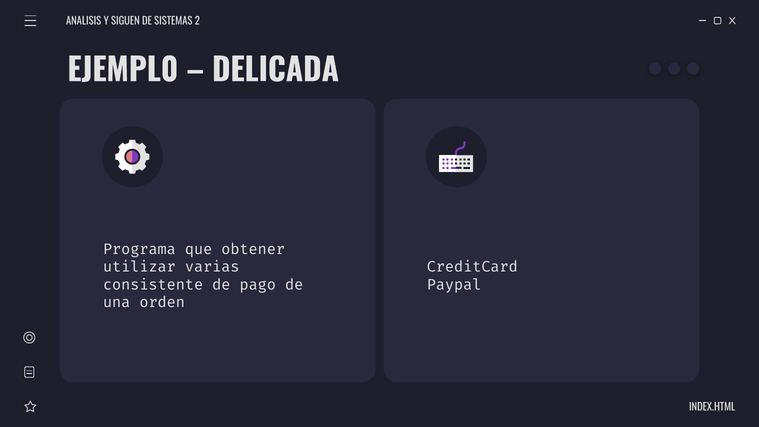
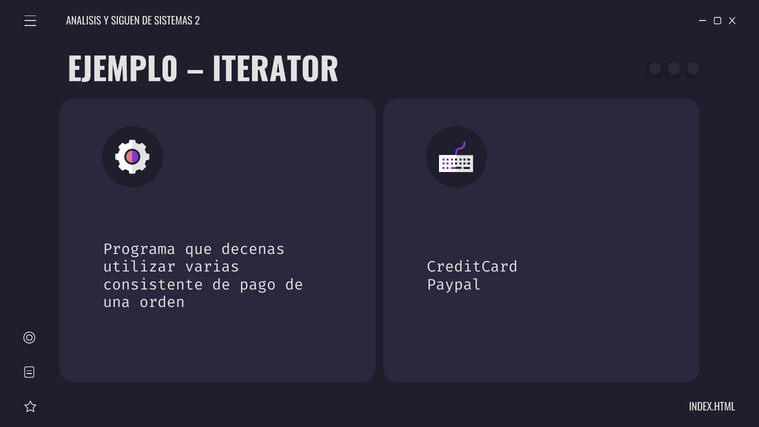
DELICADA: DELICADA -> ITERATOR (275, 71)
obtener: obtener -> decenas (253, 249)
